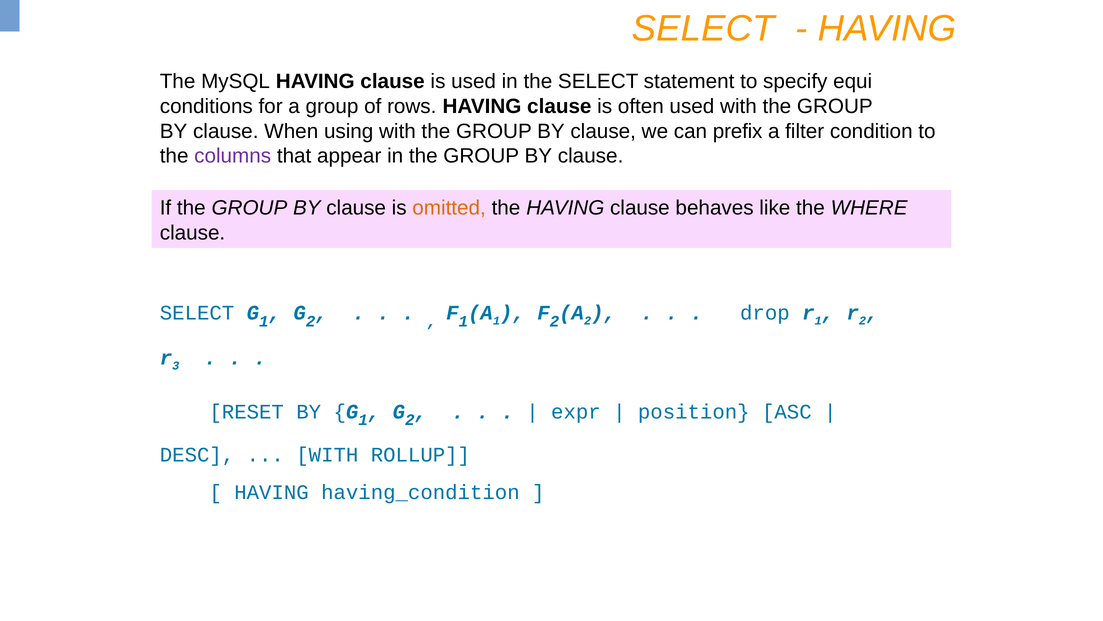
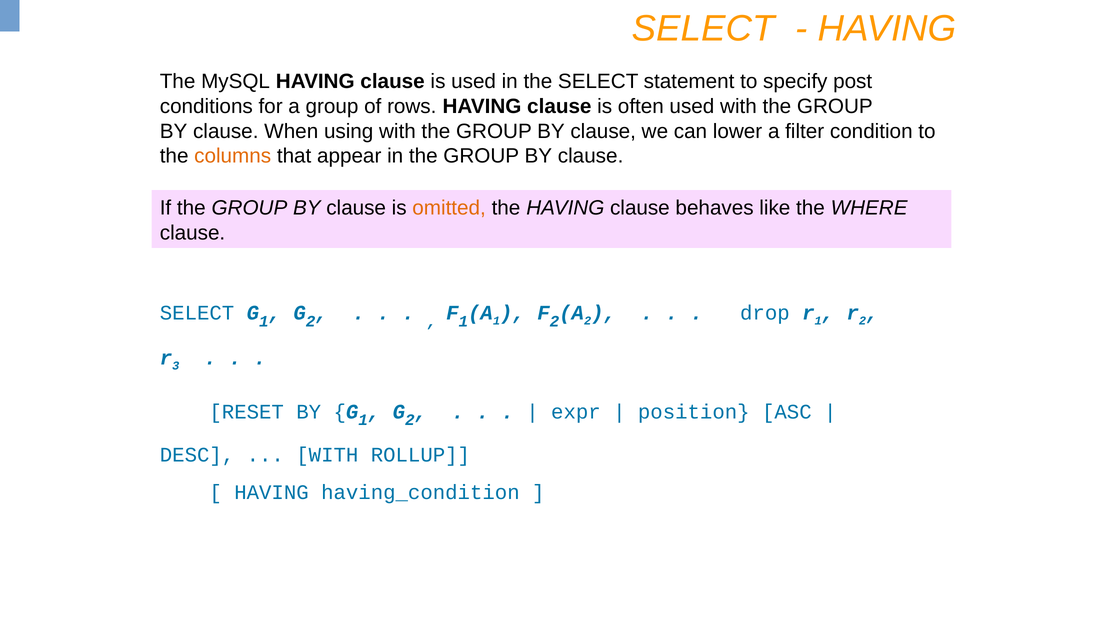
equi: equi -> post (853, 82)
prefix: prefix -> lower (738, 131)
columns colour: purple -> orange (233, 156)
